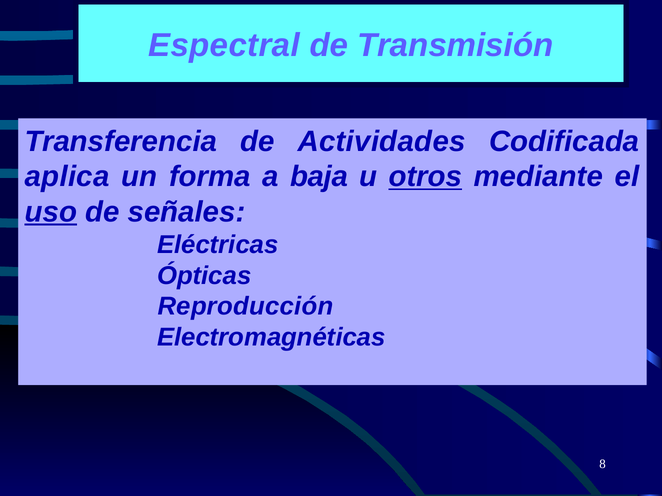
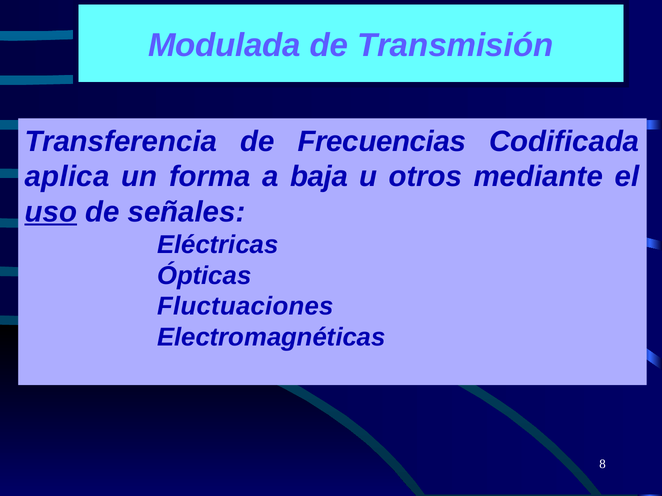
Espectral: Espectral -> Modulada (224, 46)
Actividades: Actividades -> Frecuencias (382, 141)
otros underline: present -> none (425, 177)
Reproducción: Reproducción -> Fluctuaciones (245, 307)
